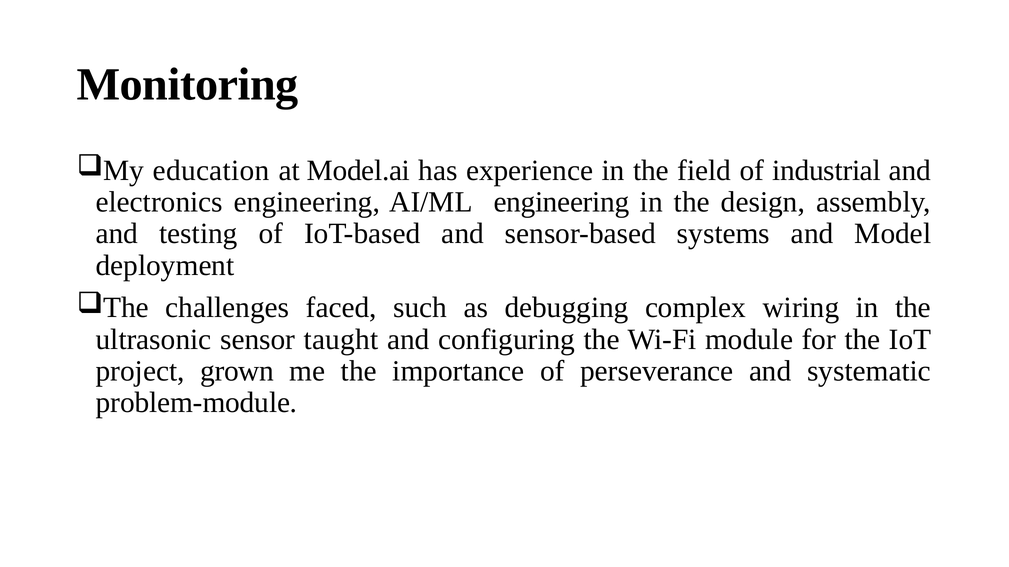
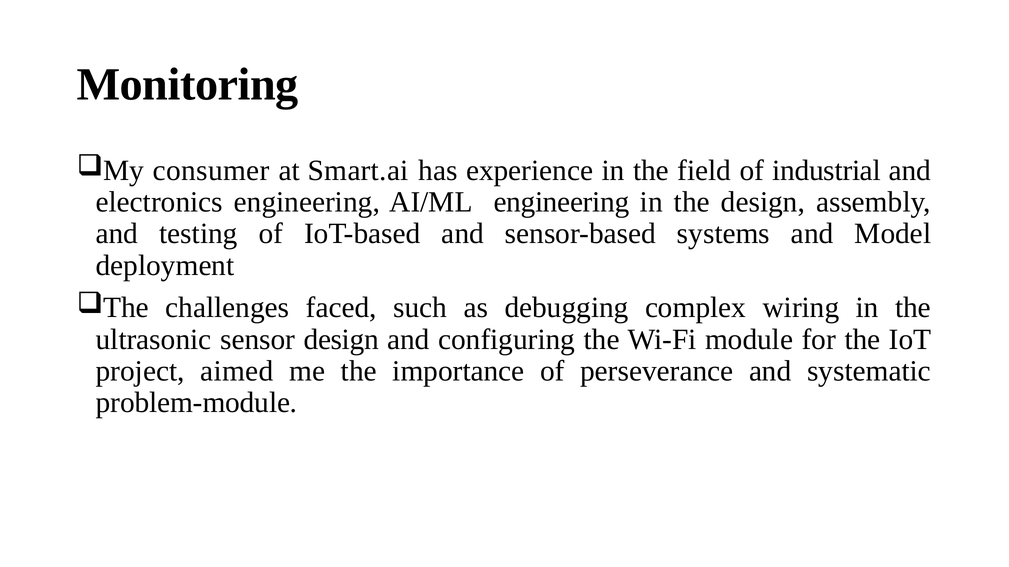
education: education -> consumer (211, 171)
Model.ai: Model.ai -> Smart.ai (358, 171)
sensor taught: taught -> design (341, 340)
grown: grown -> aimed (237, 371)
